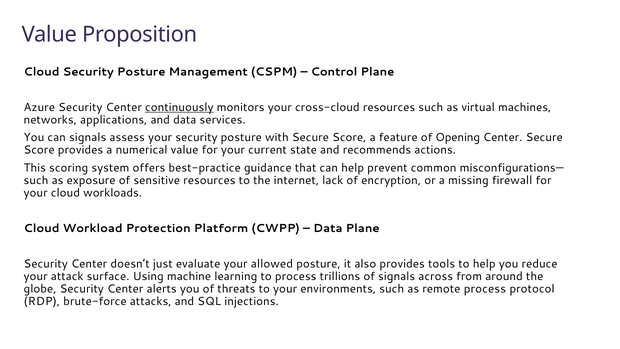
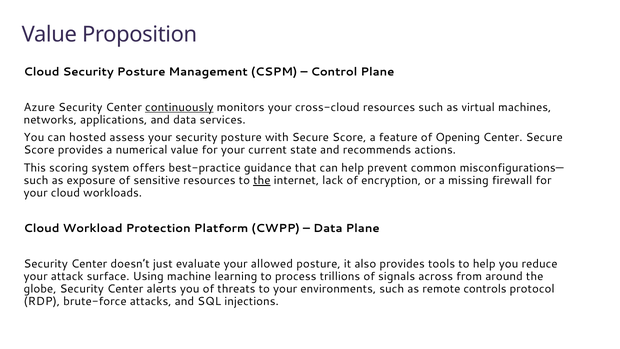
can signals: signals -> hosted (88, 137)
the underline: none -> present (262, 180)
remote process: process -> controls (485, 289)
